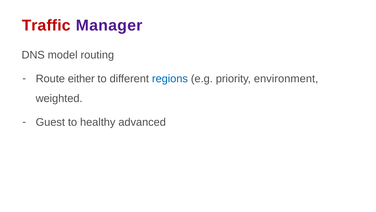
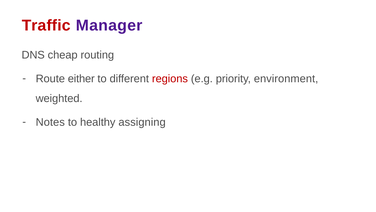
model: model -> cheap (63, 55)
regions colour: blue -> red (170, 79)
Guest: Guest -> Notes (50, 122)
advanced: advanced -> assigning (142, 122)
